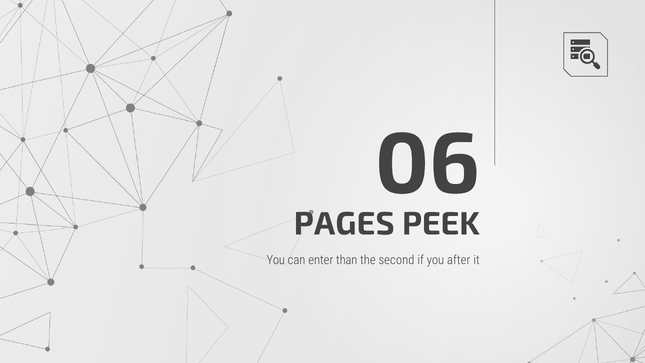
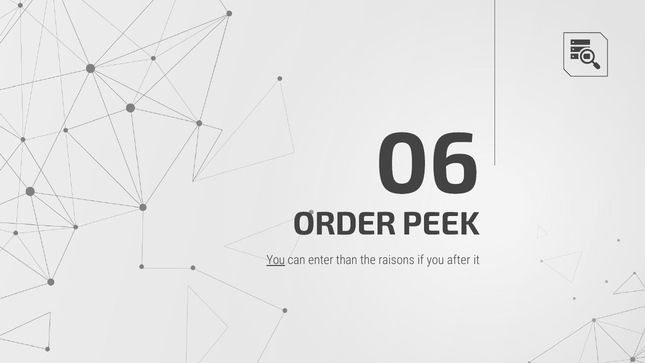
PAGES: PAGES -> ORDER (344, 224)
You underline: none -> present (276, 260)
second: second -> raisons (397, 260)
